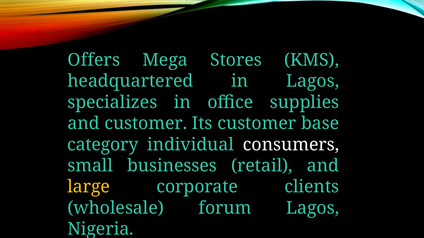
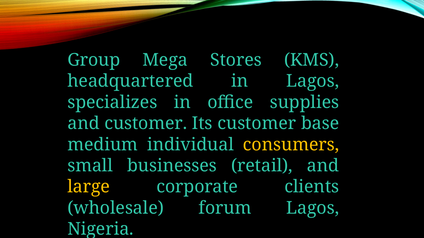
Offers: Offers -> Group (94, 60)
category: category -> medium (103, 145)
consumers colour: white -> yellow (291, 145)
